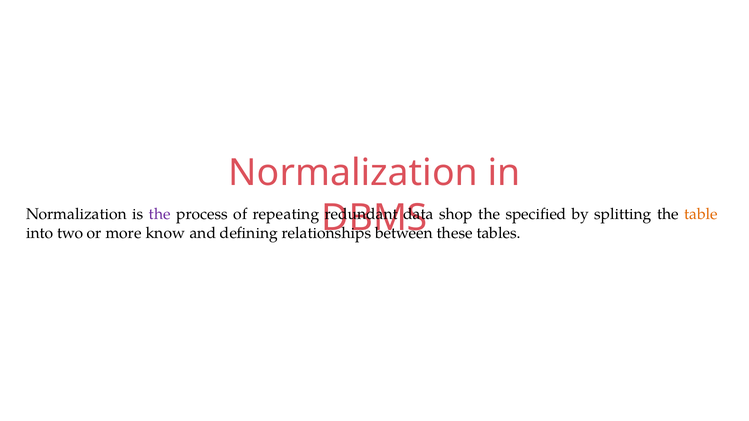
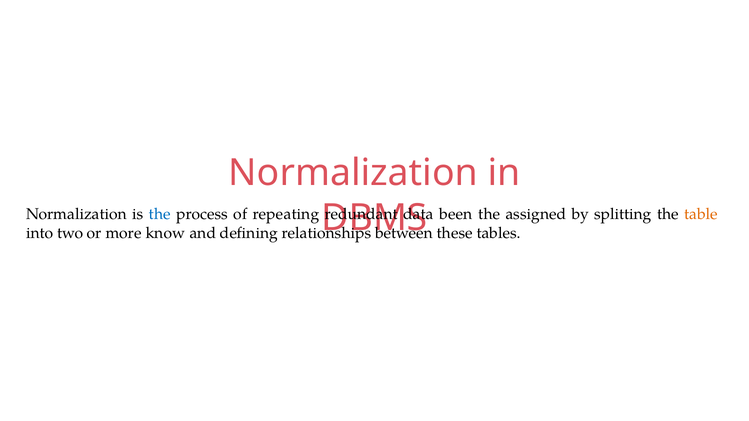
the colour: purple -> blue (160, 215)
shop: shop -> been (456, 215)
specified: specified -> assigned (536, 215)
